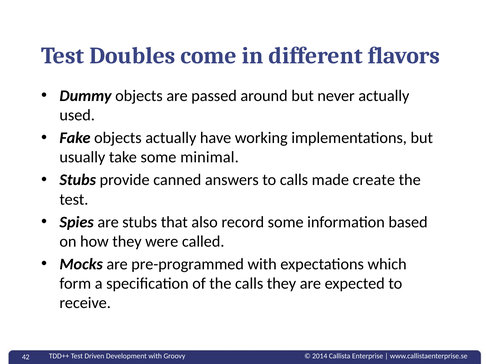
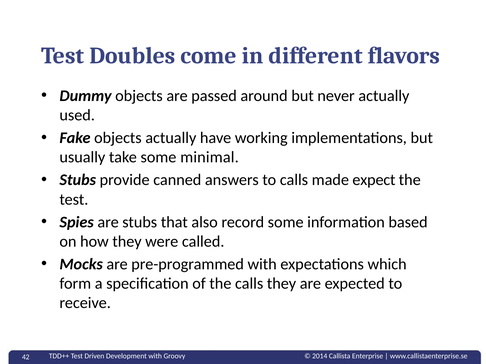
create: create -> expect (374, 180)
